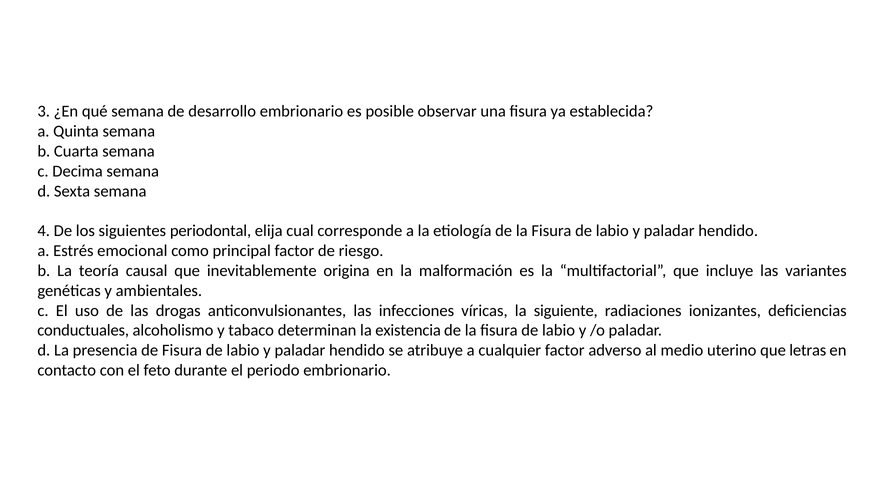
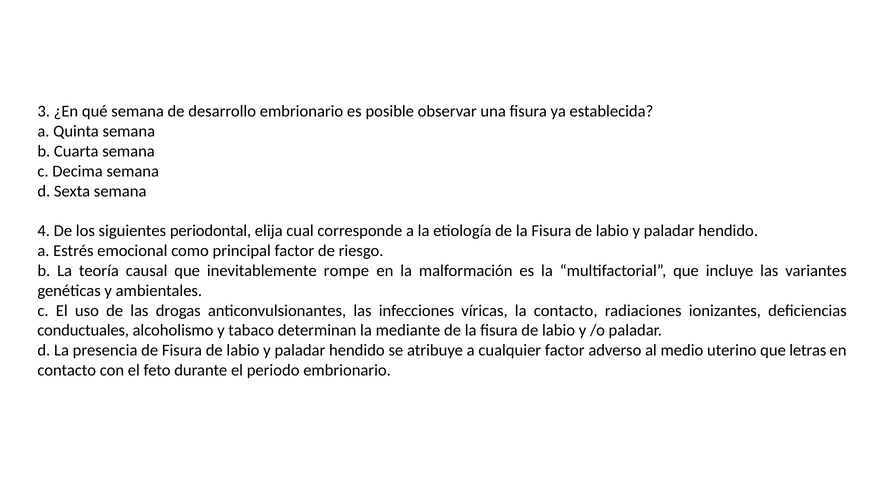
origina: origina -> rompe (346, 271)
la siguiente: siguiente -> contacto (566, 310)
existencia: existencia -> mediante (408, 330)
